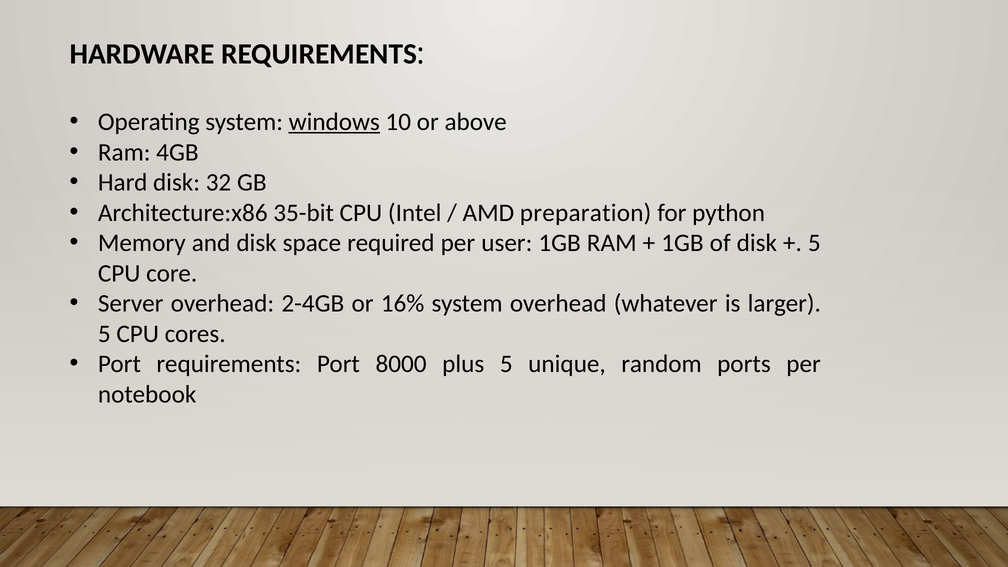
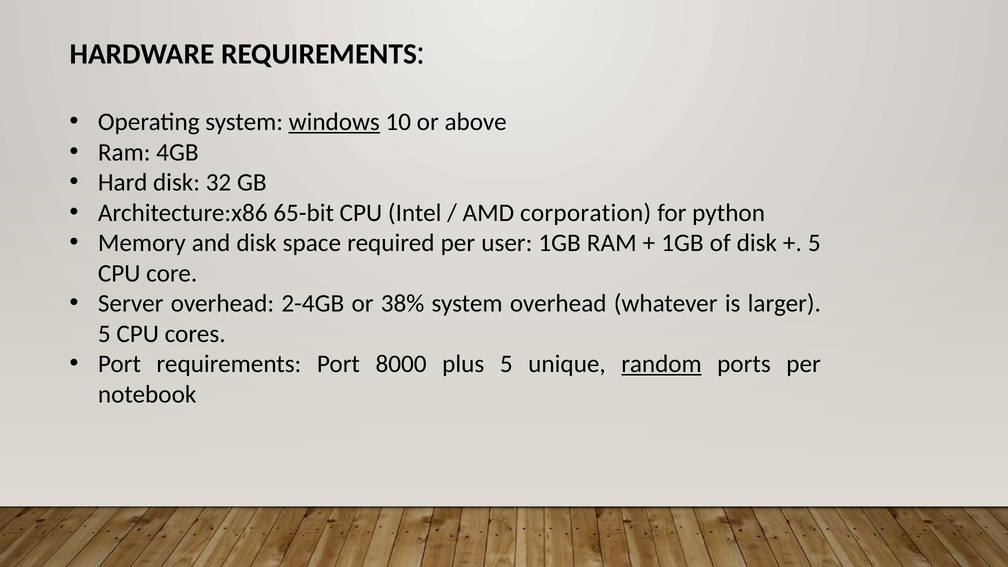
35-bit: 35-bit -> 65-bit (304, 213)
preparation: preparation -> corporation (586, 213)
16%: 16% -> 38% (403, 304)
random underline: none -> present (661, 364)
